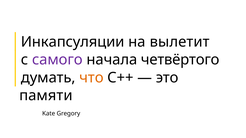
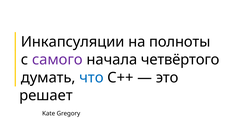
вылетит: вылетит -> полноты (180, 42)
что colour: orange -> blue (91, 78)
памяти: памяти -> решает (46, 96)
